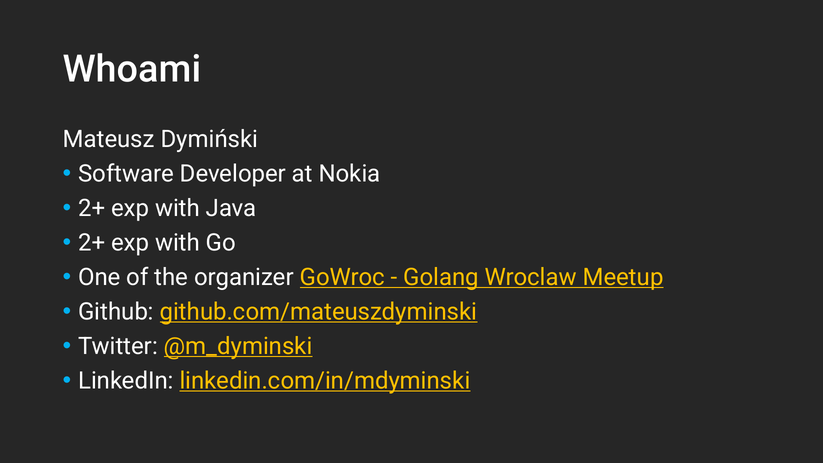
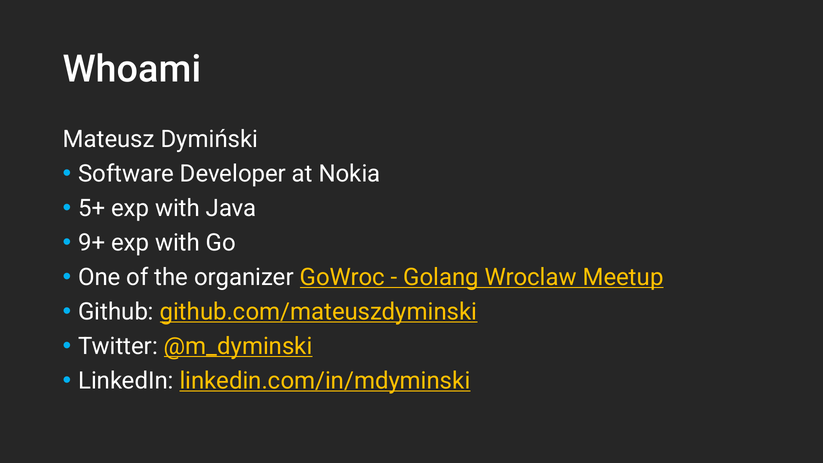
2+: 2+ -> 5+ (92, 208)
2+: 2+ -> 9+ (92, 243)
